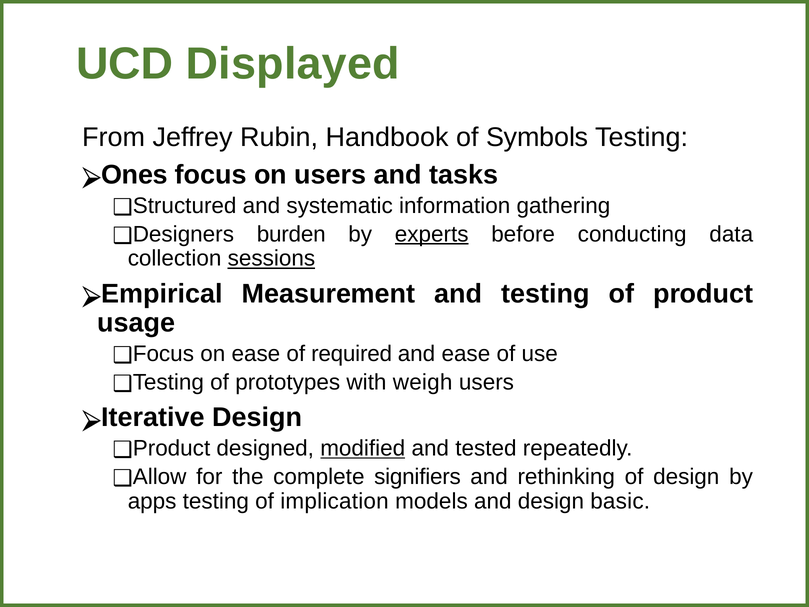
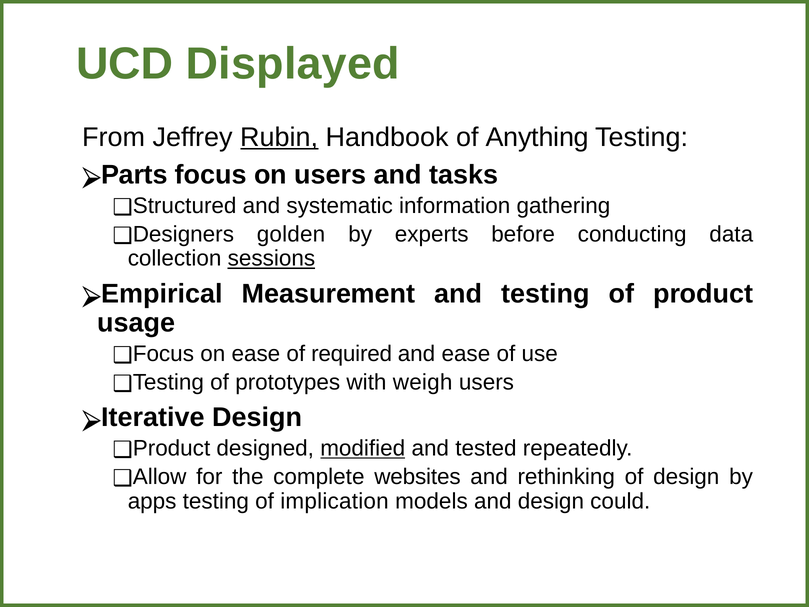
Rubin underline: none -> present (279, 137)
Symbols: Symbols -> Anything (537, 137)
Ones: Ones -> Parts (134, 175)
burden: burden -> golden (291, 234)
experts underline: present -> none (432, 234)
signifiers: signifiers -> websites (417, 477)
basic: basic -> could (620, 501)
